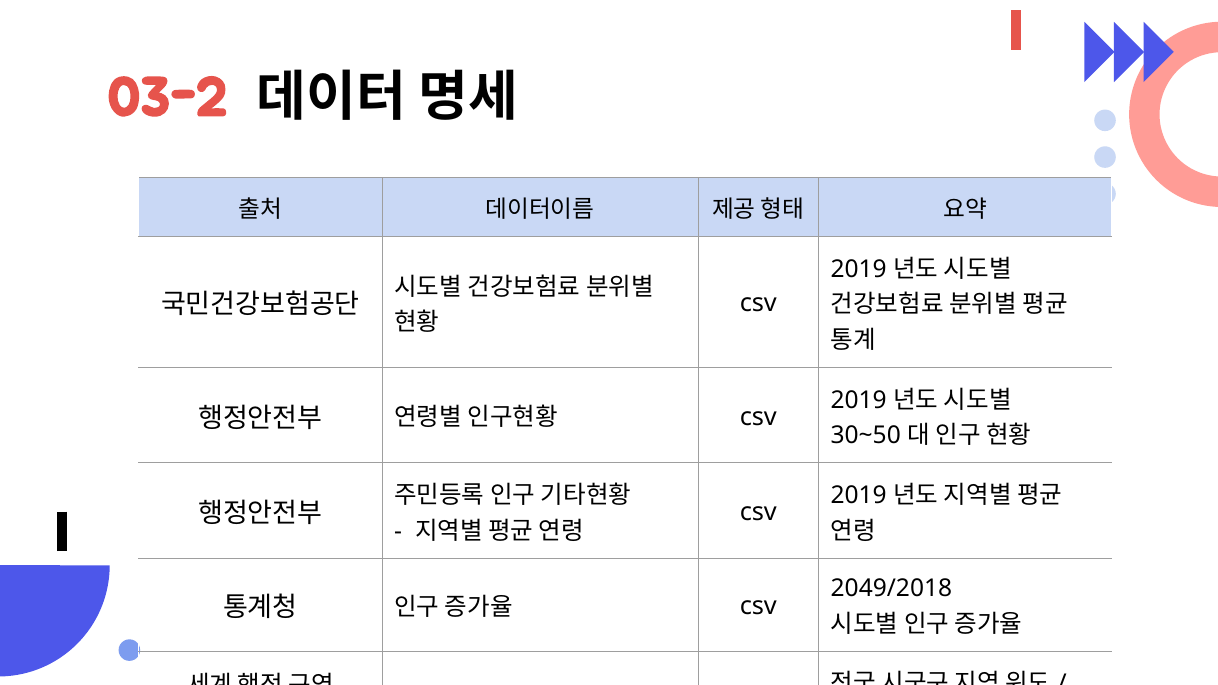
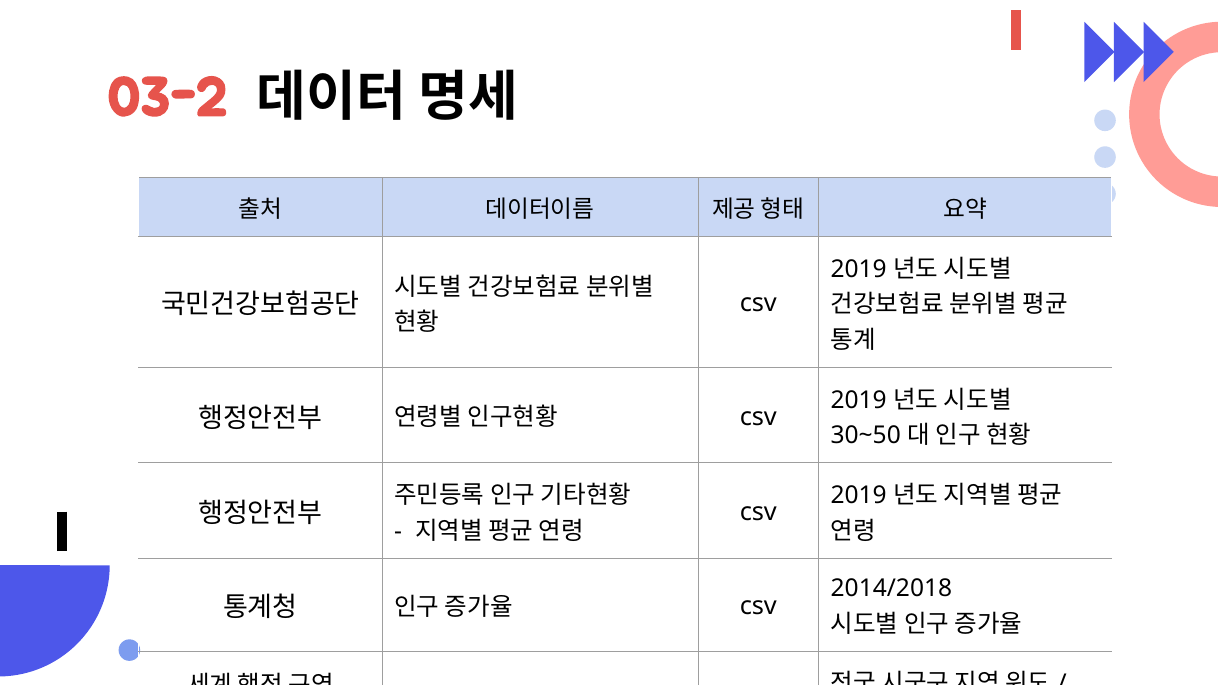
2049/2018: 2049/2018 -> 2014/2018 (891, 589)
